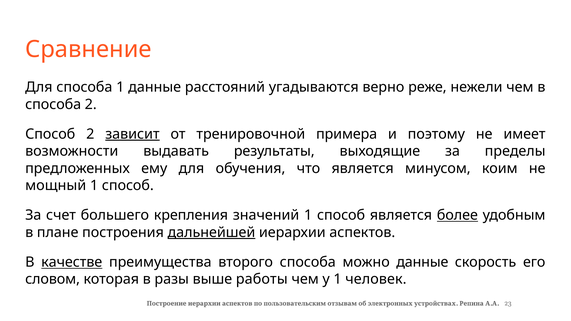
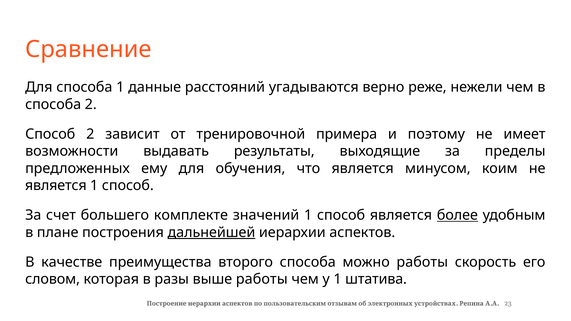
зависит underline: present -> none (132, 134)
мощный: мощный -> является (56, 186)
крепления: крепления -> комплекте (191, 215)
качестве underline: present -> none (72, 262)
можно данные: данные -> работы (422, 262)
человек: человек -> штатива (376, 279)
